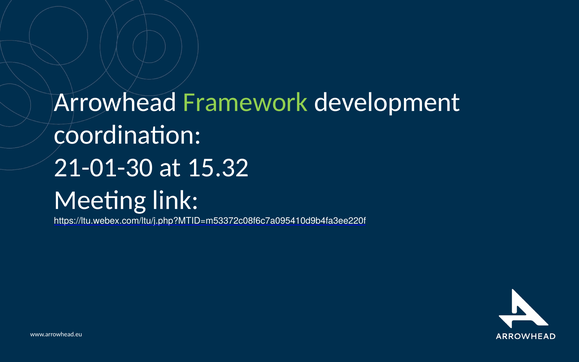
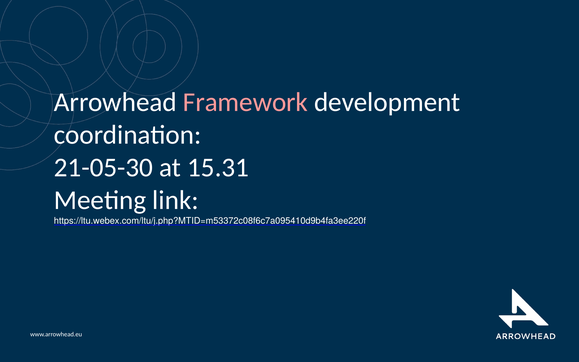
Framework colour: light green -> pink (245, 102)
21-01-30: 21-01-30 -> 21-05-30 (103, 168)
15.32: 15.32 -> 15.31 (218, 168)
